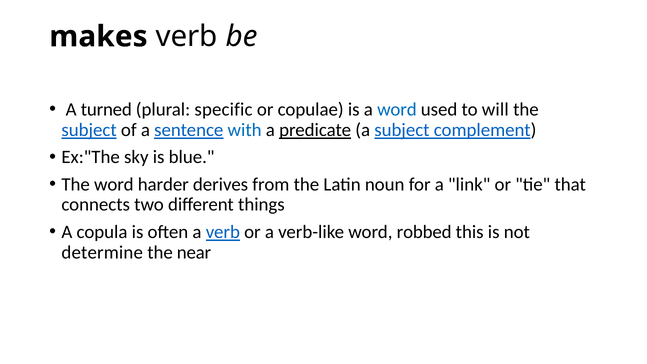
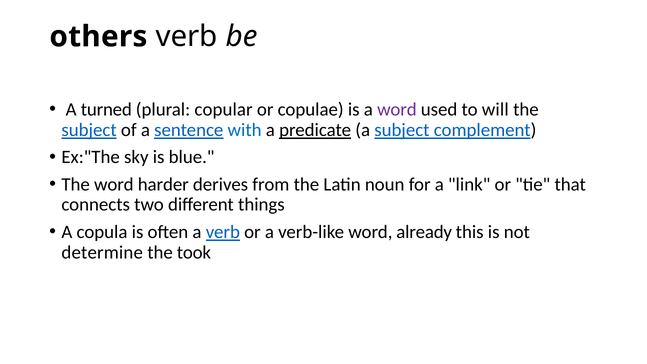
makes: makes -> others (98, 37)
specific: specific -> copular (224, 109)
word colour: blue -> purple (397, 109)
robbed: robbed -> already (424, 232)
near: near -> took (194, 252)
